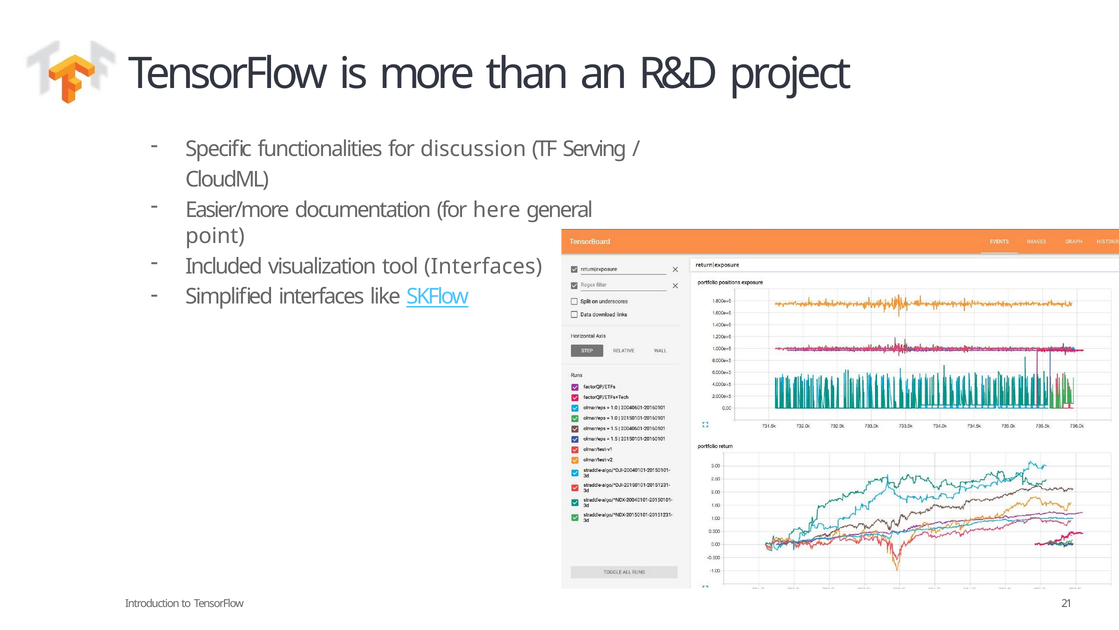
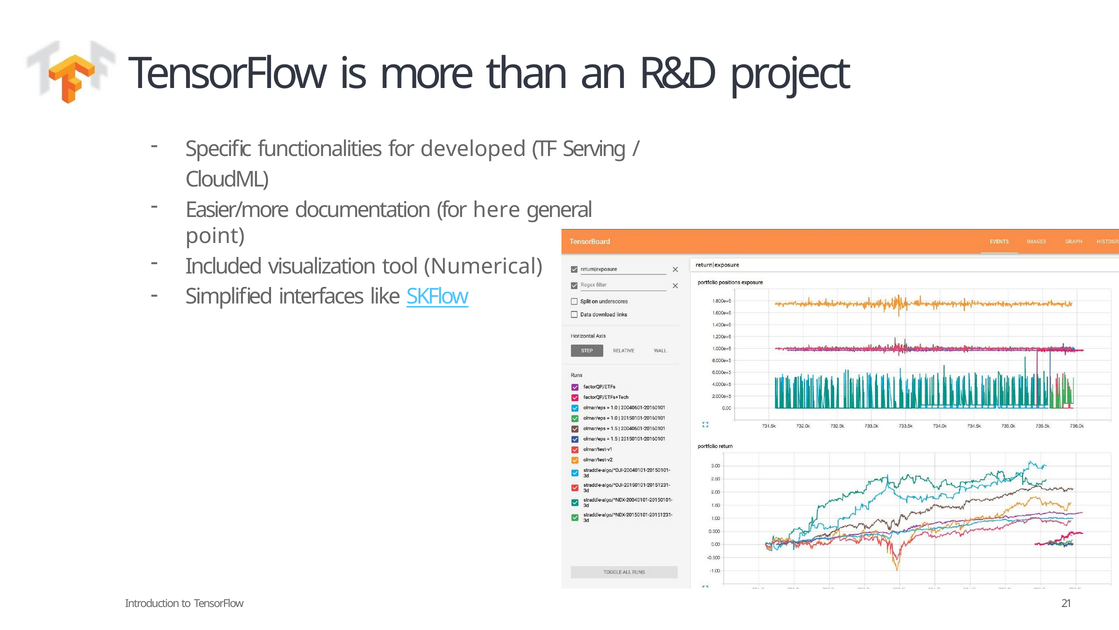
discussion: discussion -> developed (473, 149)
tool Interfaces: Interfaces -> Numerical (483, 266)
